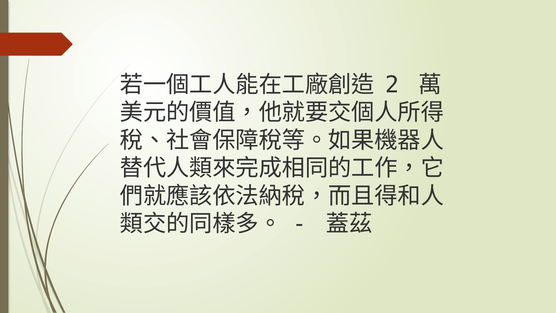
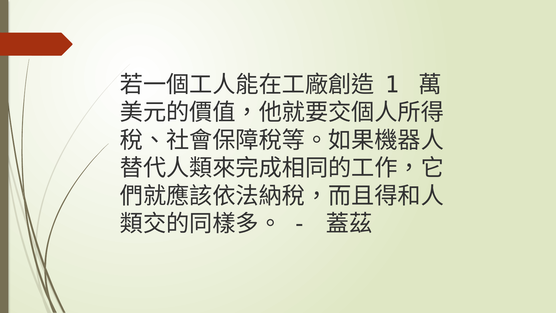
2: 2 -> 1 (392, 85)
